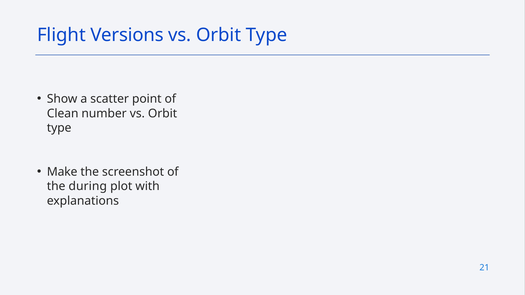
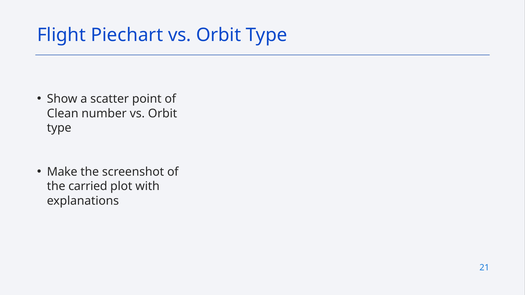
Versions: Versions -> Piechart (127, 35)
during: during -> carried (88, 187)
